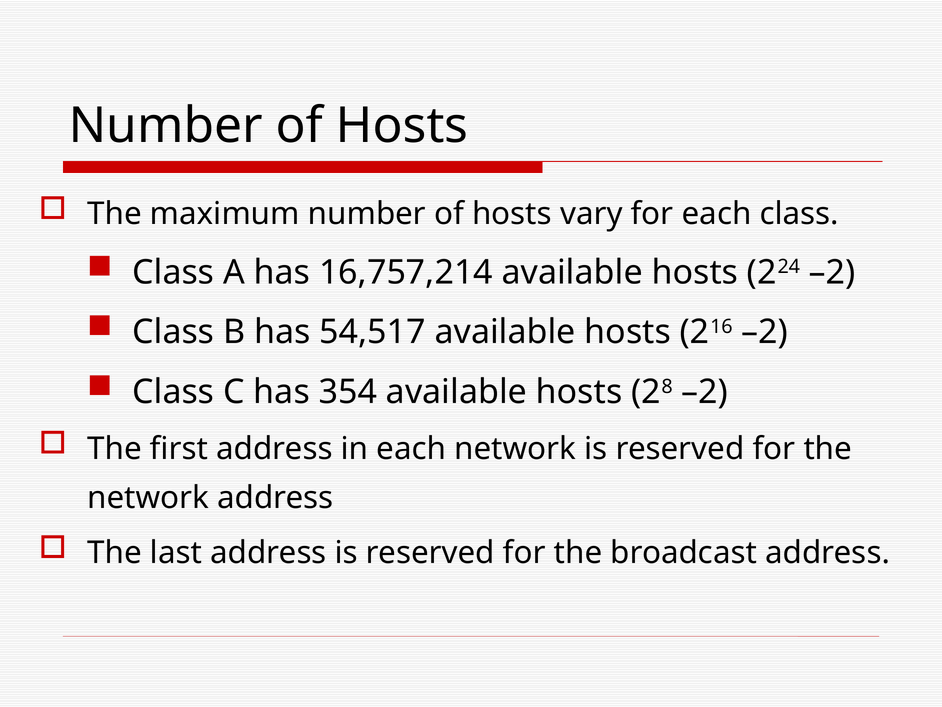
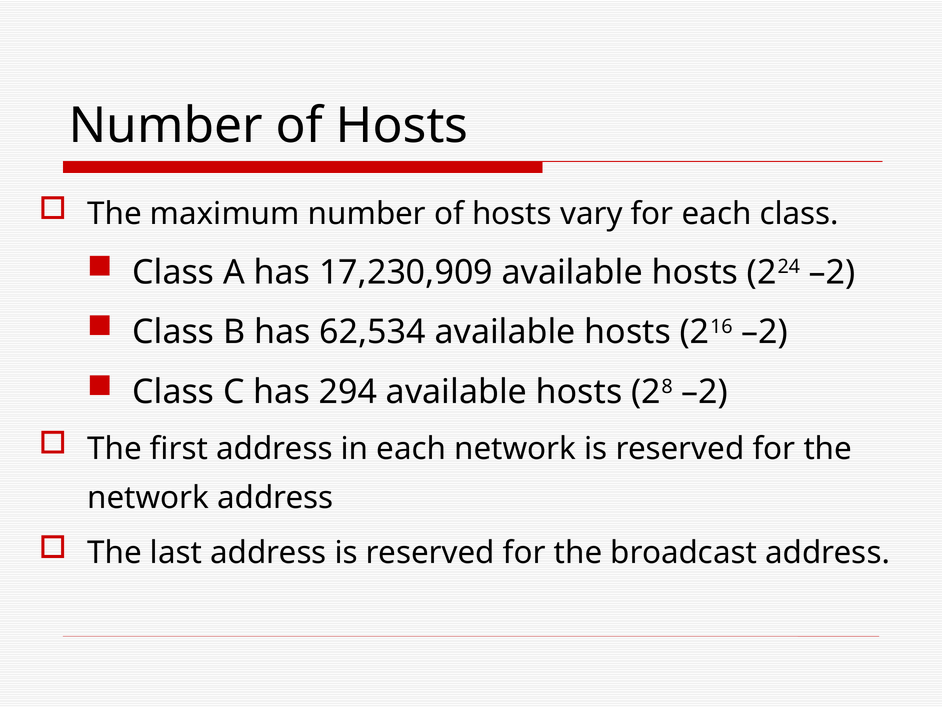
16,757,214: 16,757,214 -> 17,230,909 (406, 272)
54,517: 54,517 -> 62,534 (373, 332)
354: 354 -> 294 (348, 392)
